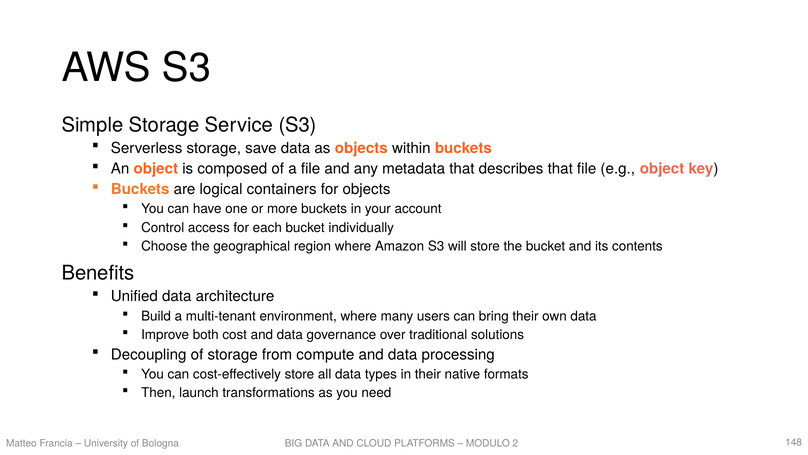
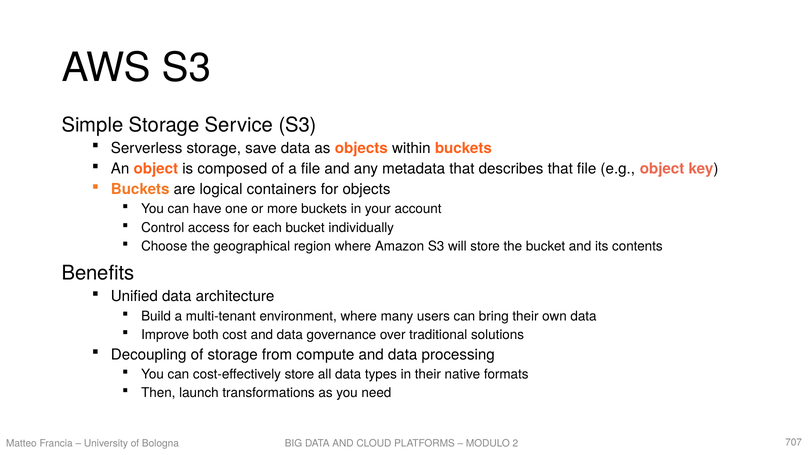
148: 148 -> 707 (794, 442)
